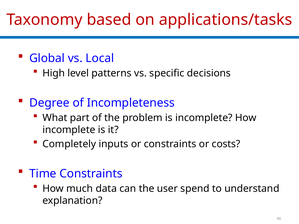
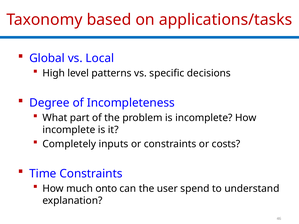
data: data -> onto (106, 189)
